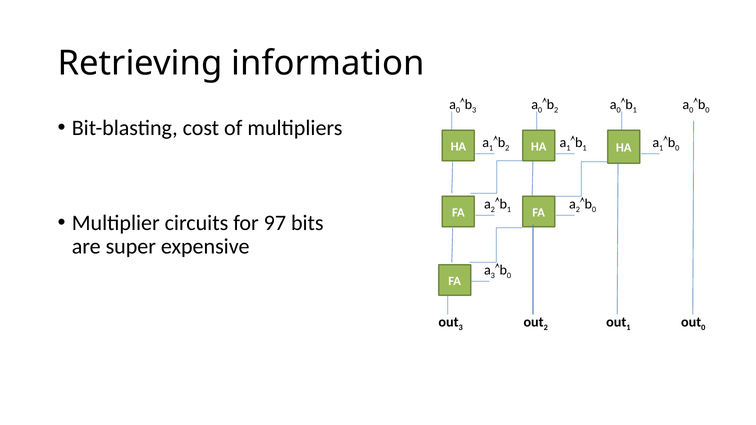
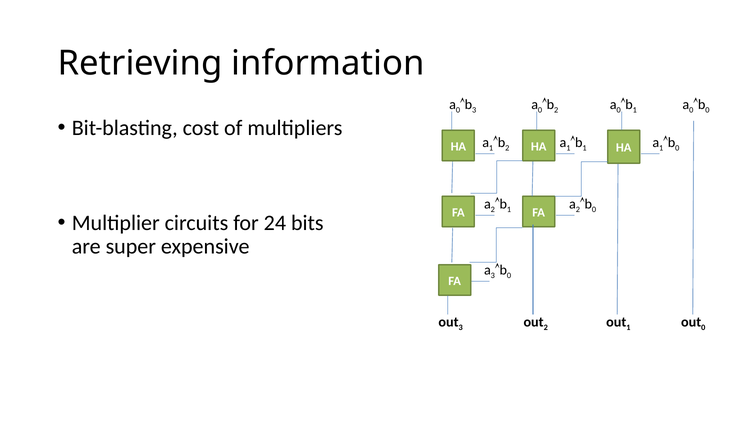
97: 97 -> 24 (275, 223)
